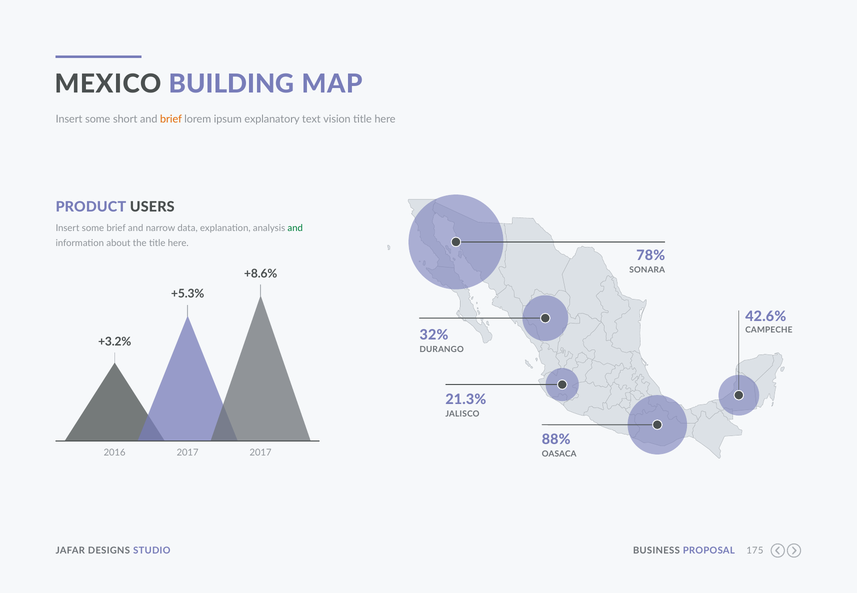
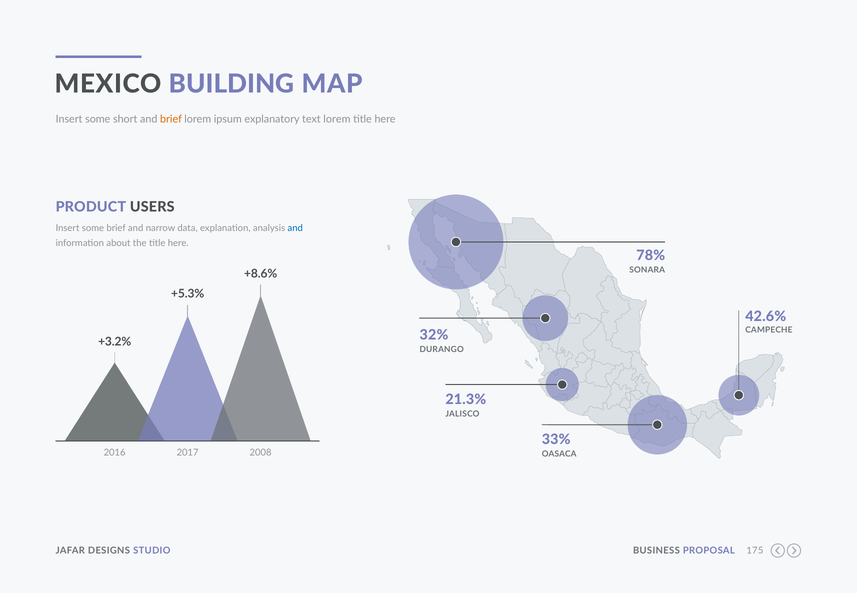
text vision: vision -> lorem (337, 119)
and colour: green -> blue (295, 228)
88%: 88% -> 33% (556, 440)
2017: 2017 -> 2008 (261, 453)
